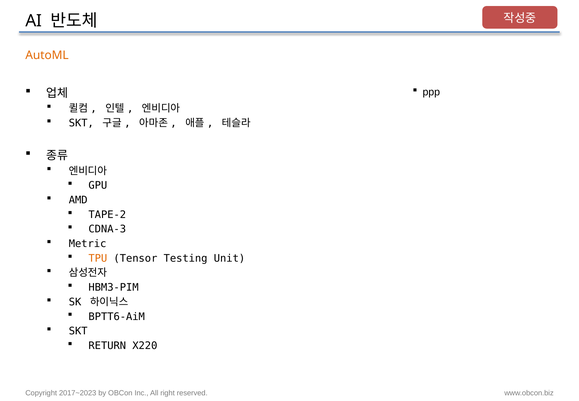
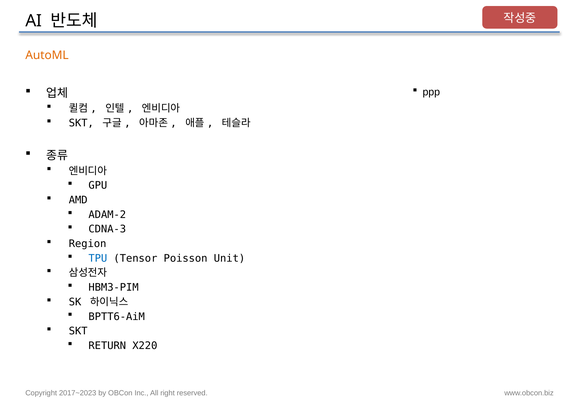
TAPE-2: TAPE-2 -> ADAM-2 (107, 215)
Metric: Metric -> Region (88, 244)
TPU colour: orange -> blue (98, 258)
Testing: Testing -> Poisson (186, 258)
